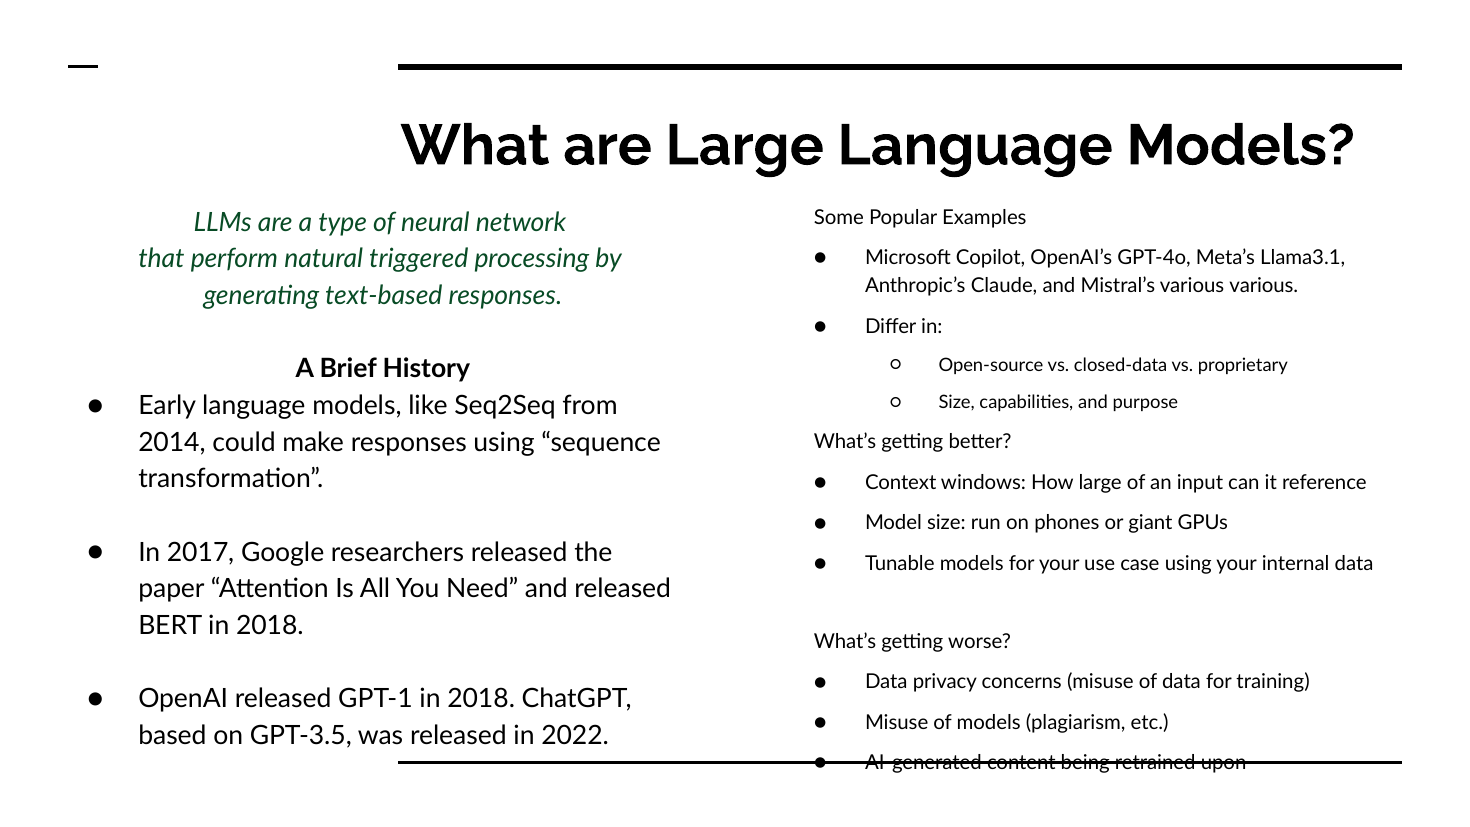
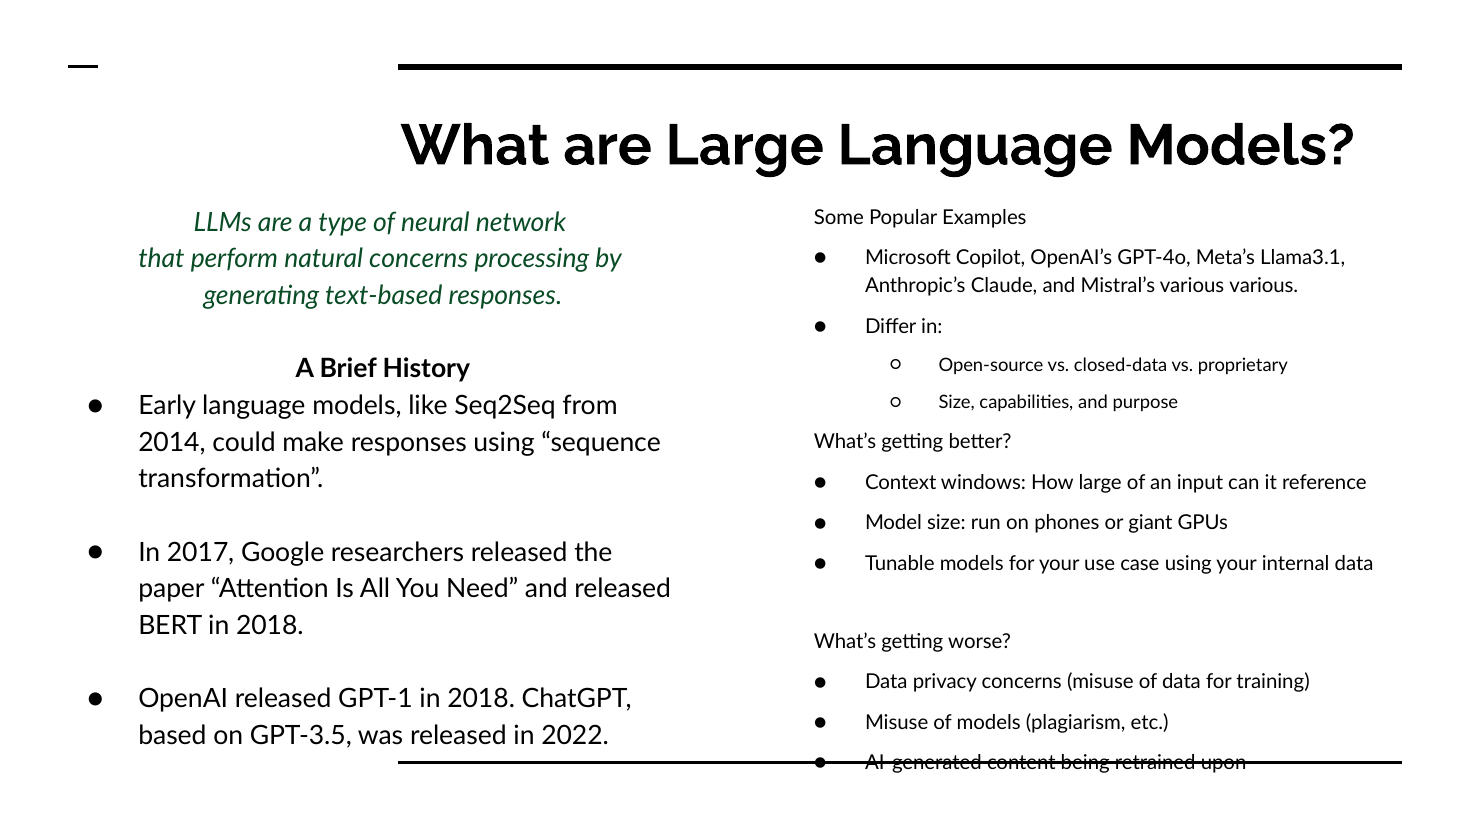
natural triggered: triggered -> concerns (419, 259)
